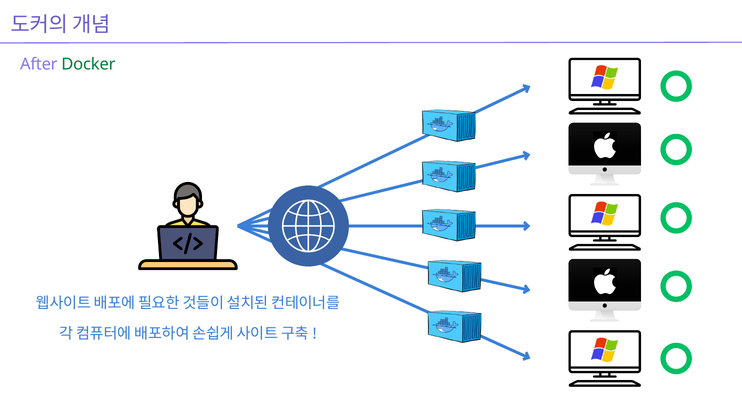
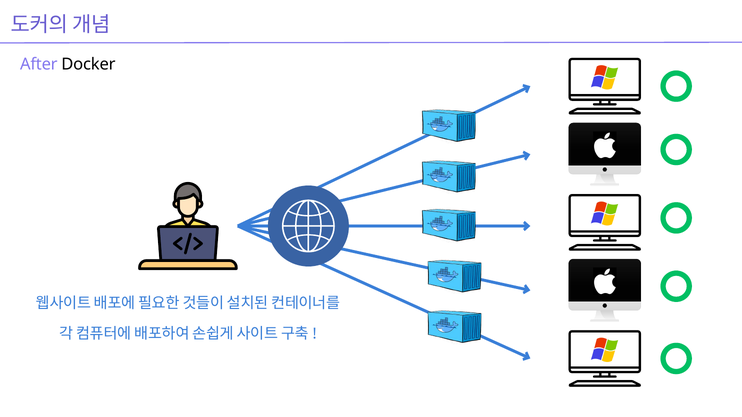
Docker colour: green -> black (88, 65)
